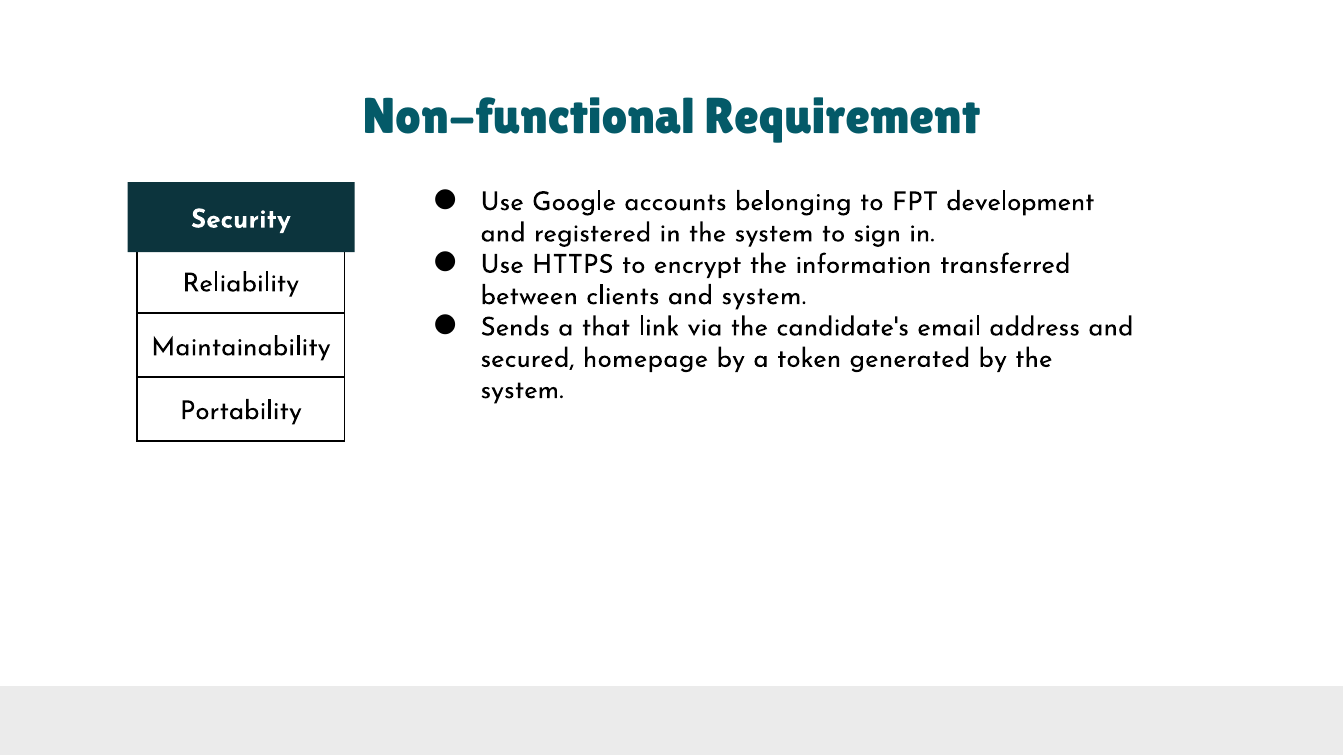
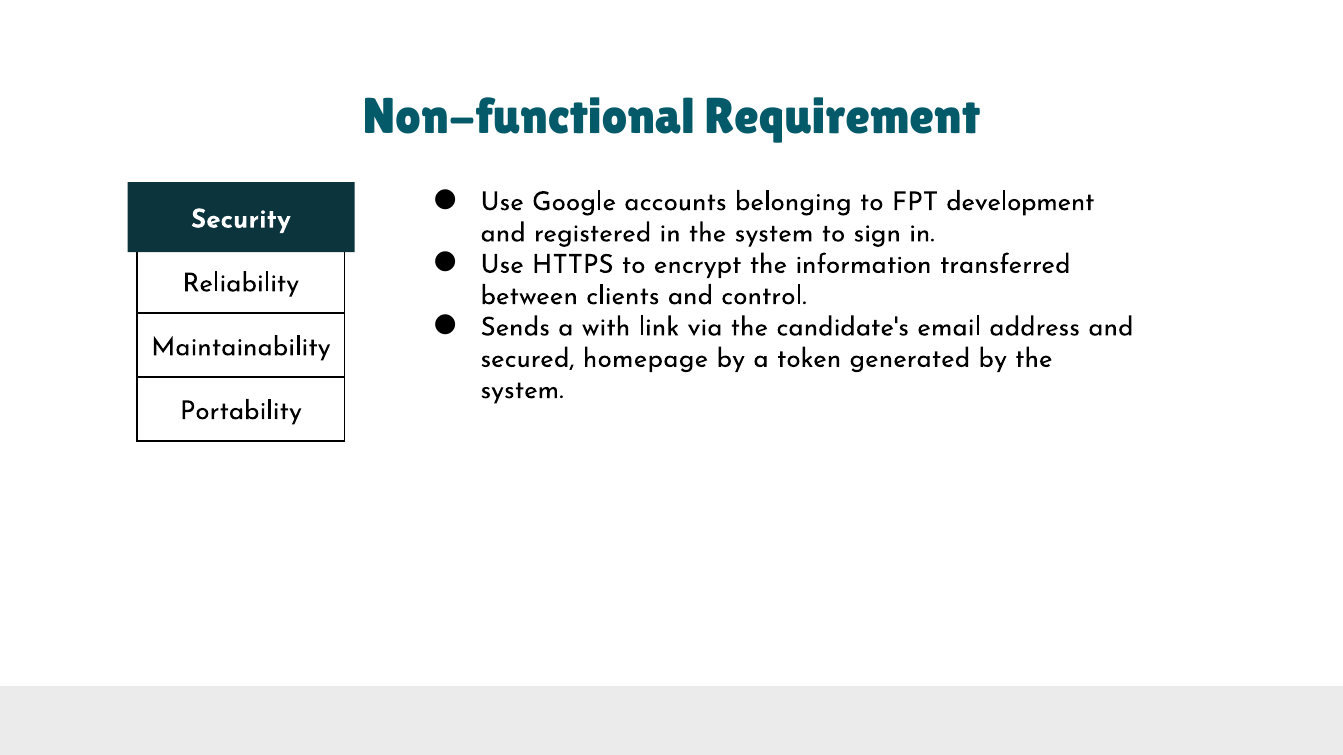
and system: system -> control (764, 296)
that: that -> with (606, 327)
